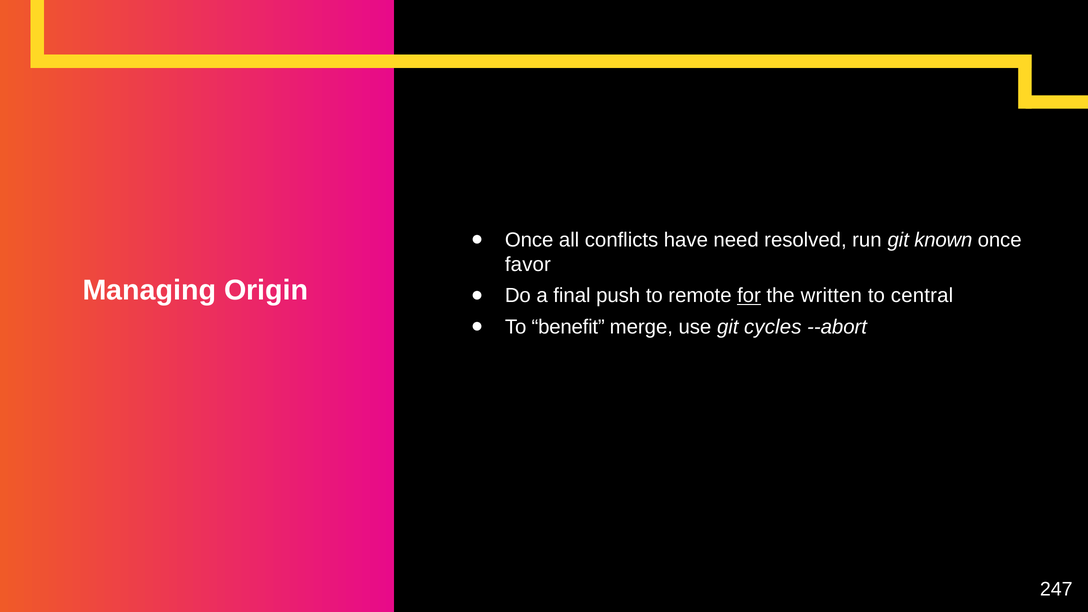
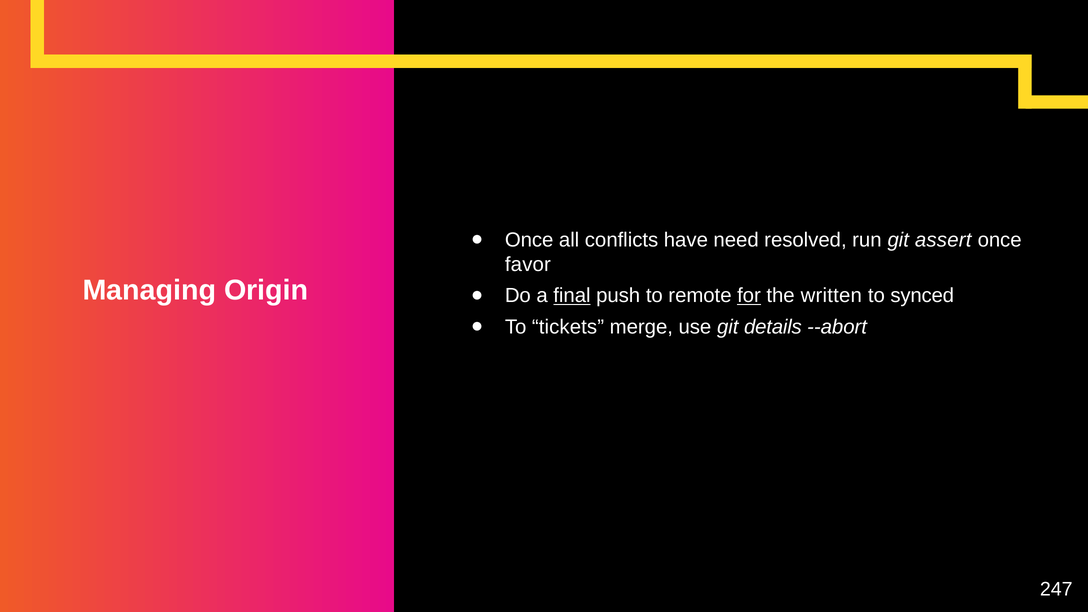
known: known -> assert (943, 240)
final underline: none -> present (572, 296)
central: central -> synced (922, 296)
benefit: benefit -> tickets (568, 327)
cycles: cycles -> details (773, 327)
